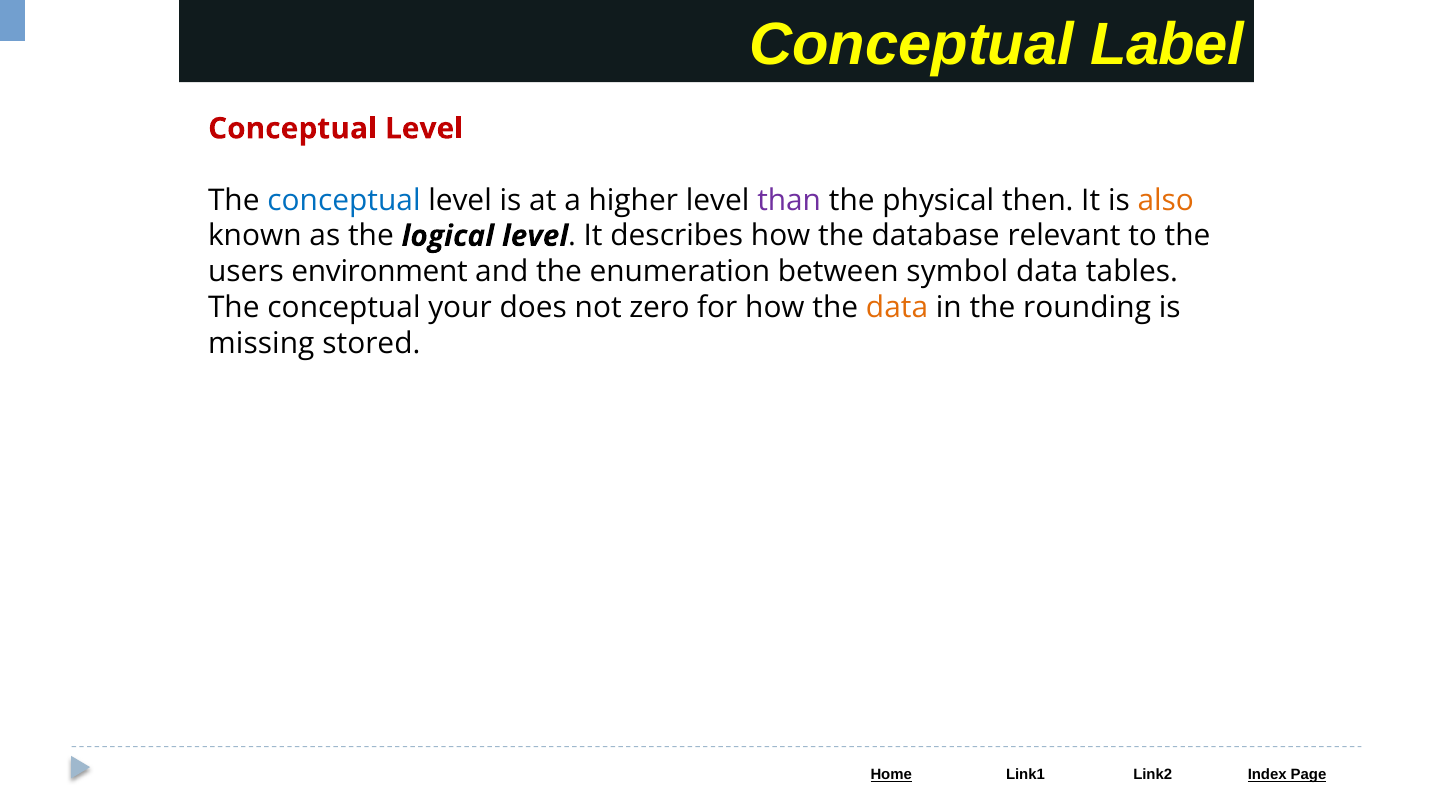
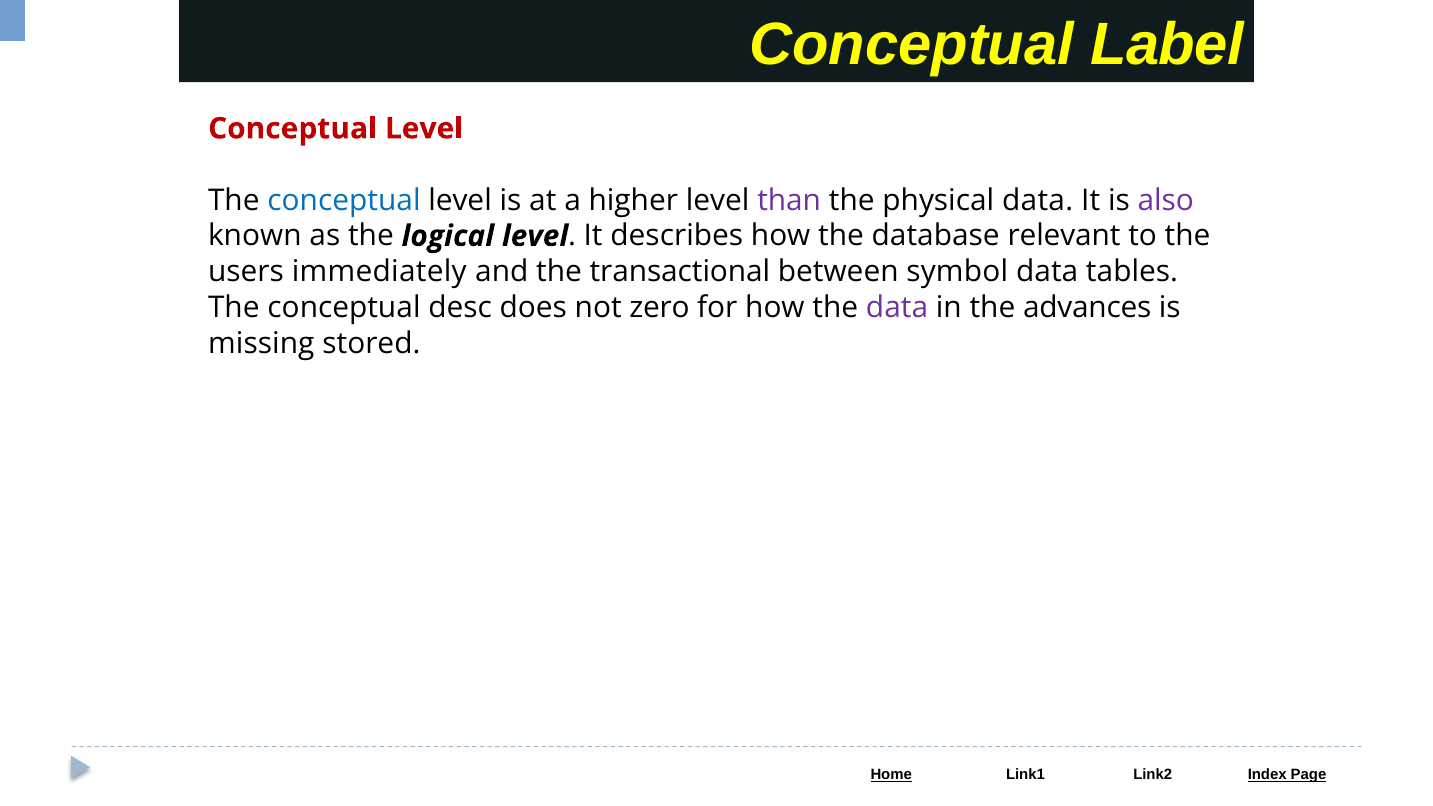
physical then: then -> data (1038, 200)
also colour: orange -> purple (1166, 200)
environment: environment -> immediately (379, 272)
enumeration: enumeration -> transactional (680, 272)
your: your -> desc (460, 308)
data colour: orange -> purple (897, 308)
rounding: rounding -> advances (1087, 308)
